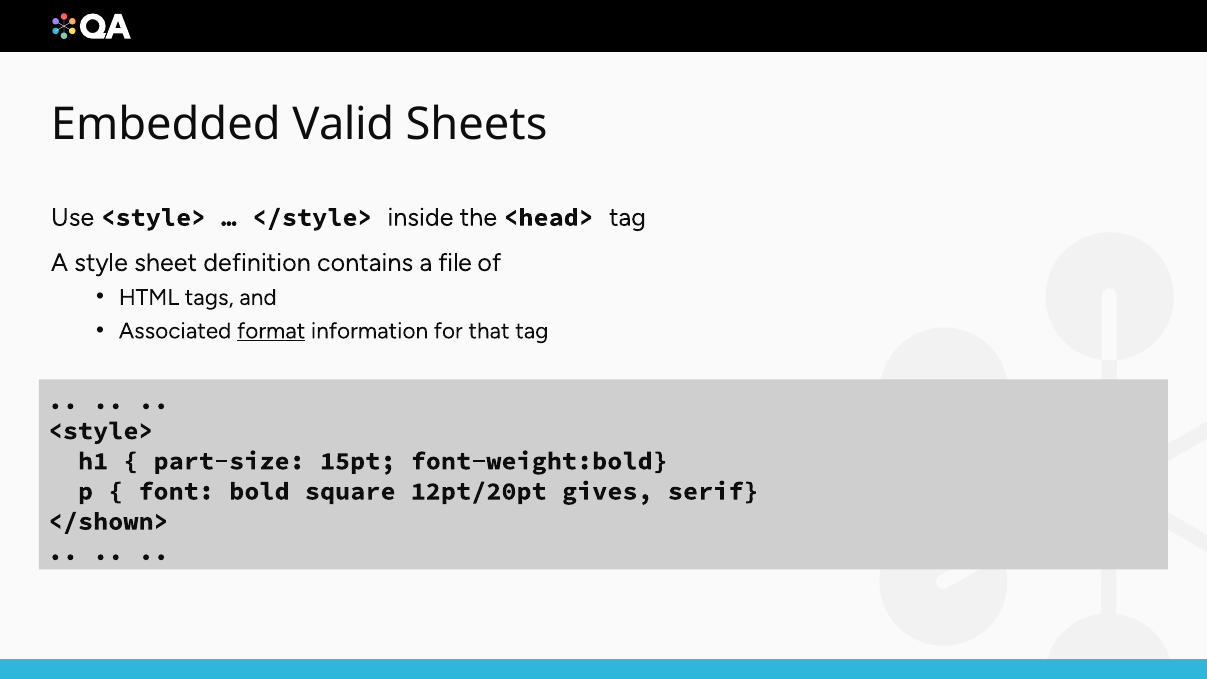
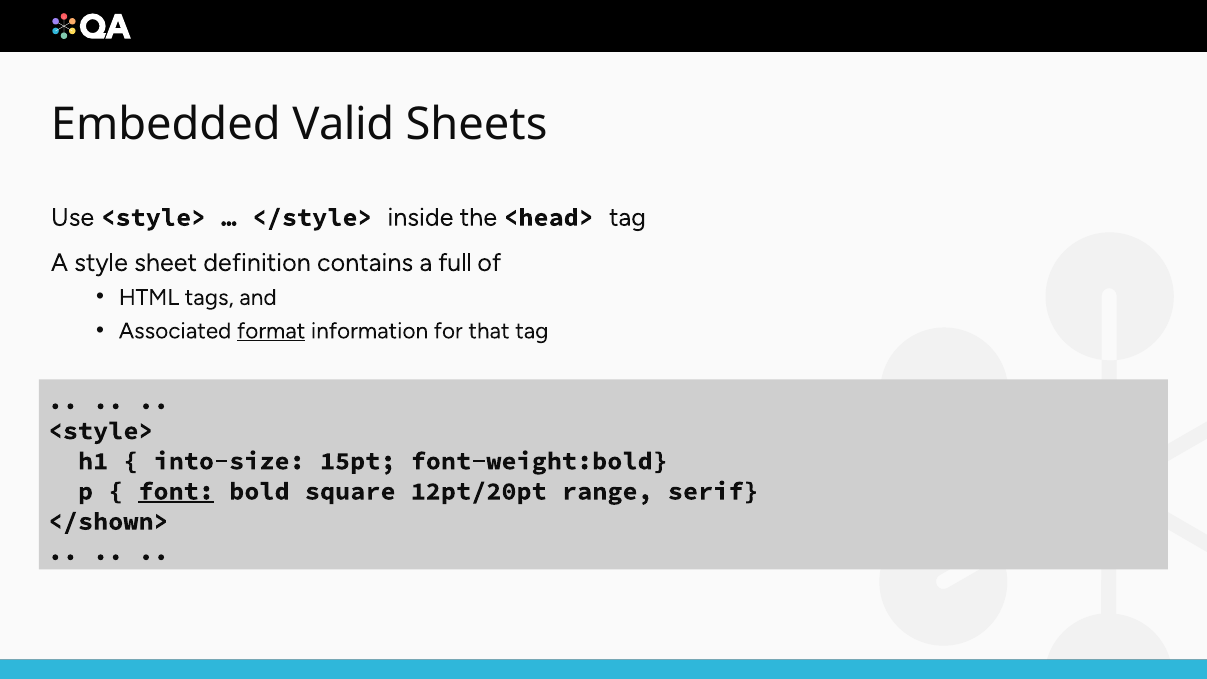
file: file -> full (455, 263)
part-size: part-size -> into-size (229, 461)
font underline: none -> present (176, 491)
gives: gives -> range (607, 491)
